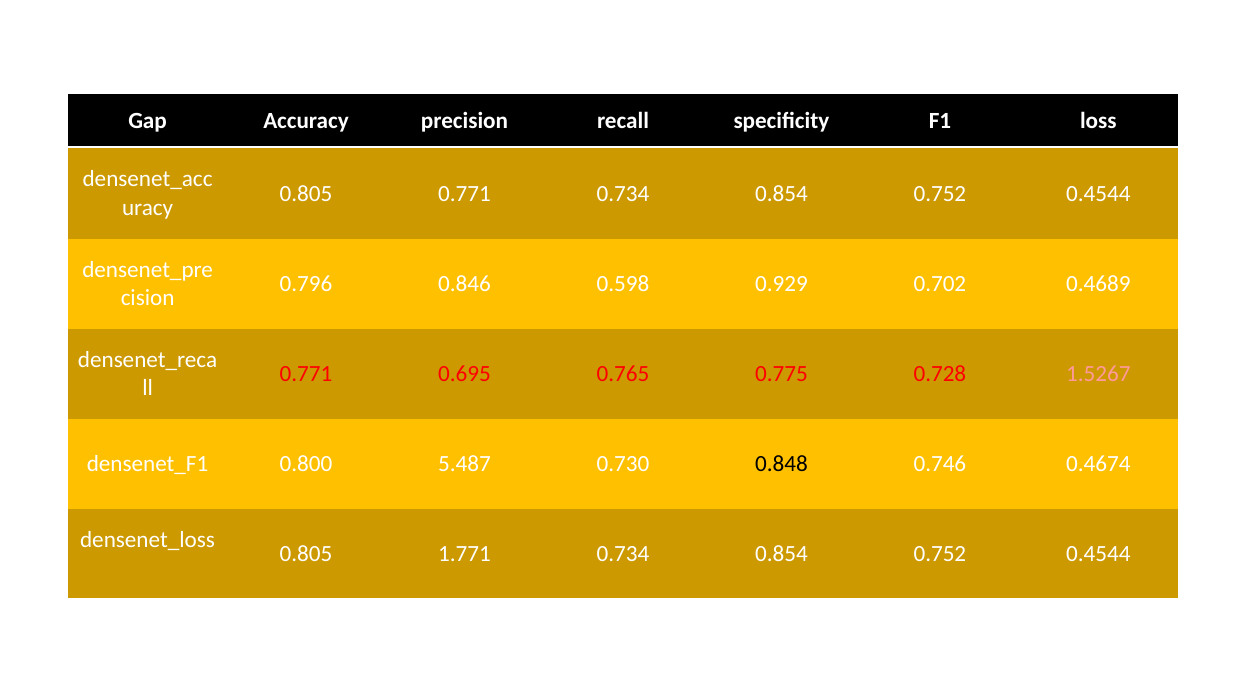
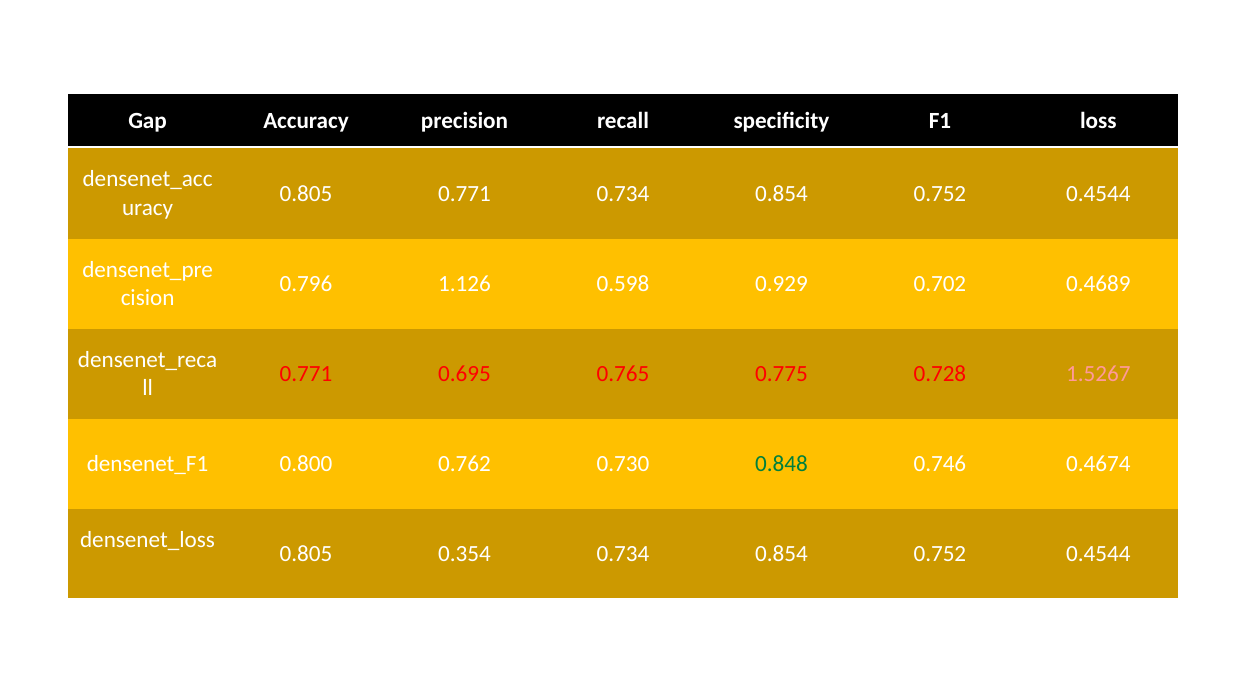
0.846: 0.846 -> 1.126 (465, 284)
5.487: 5.487 -> 0.762 (465, 464)
0.848 colour: black -> green (781, 464)
1.771: 1.771 -> 0.354 (465, 554)
